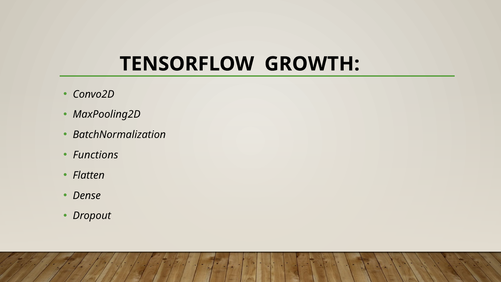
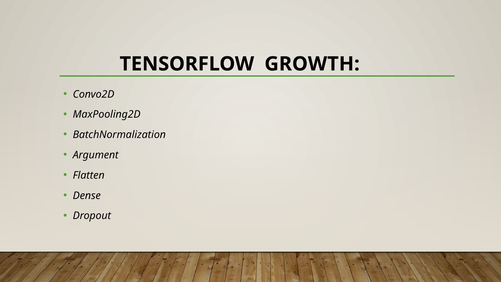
Functions: Functions -> Argument (96, 155)
